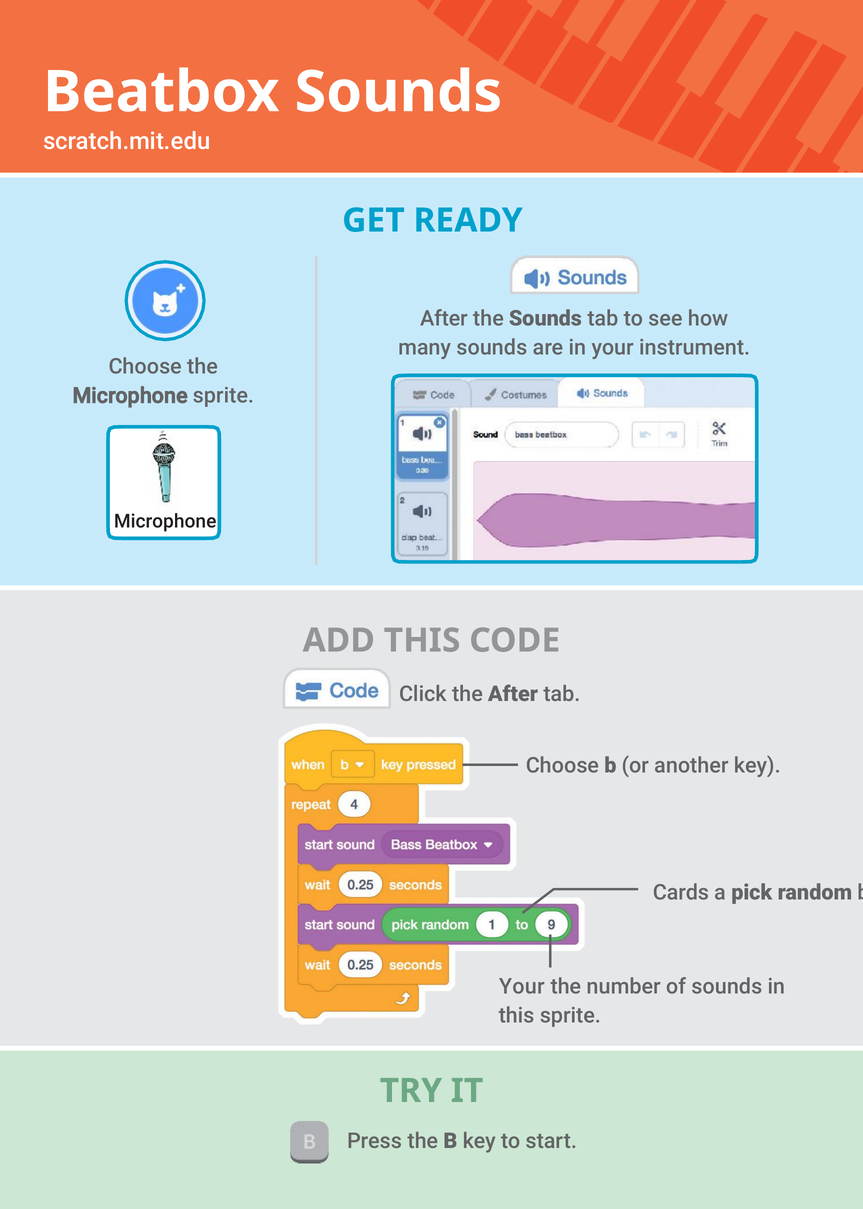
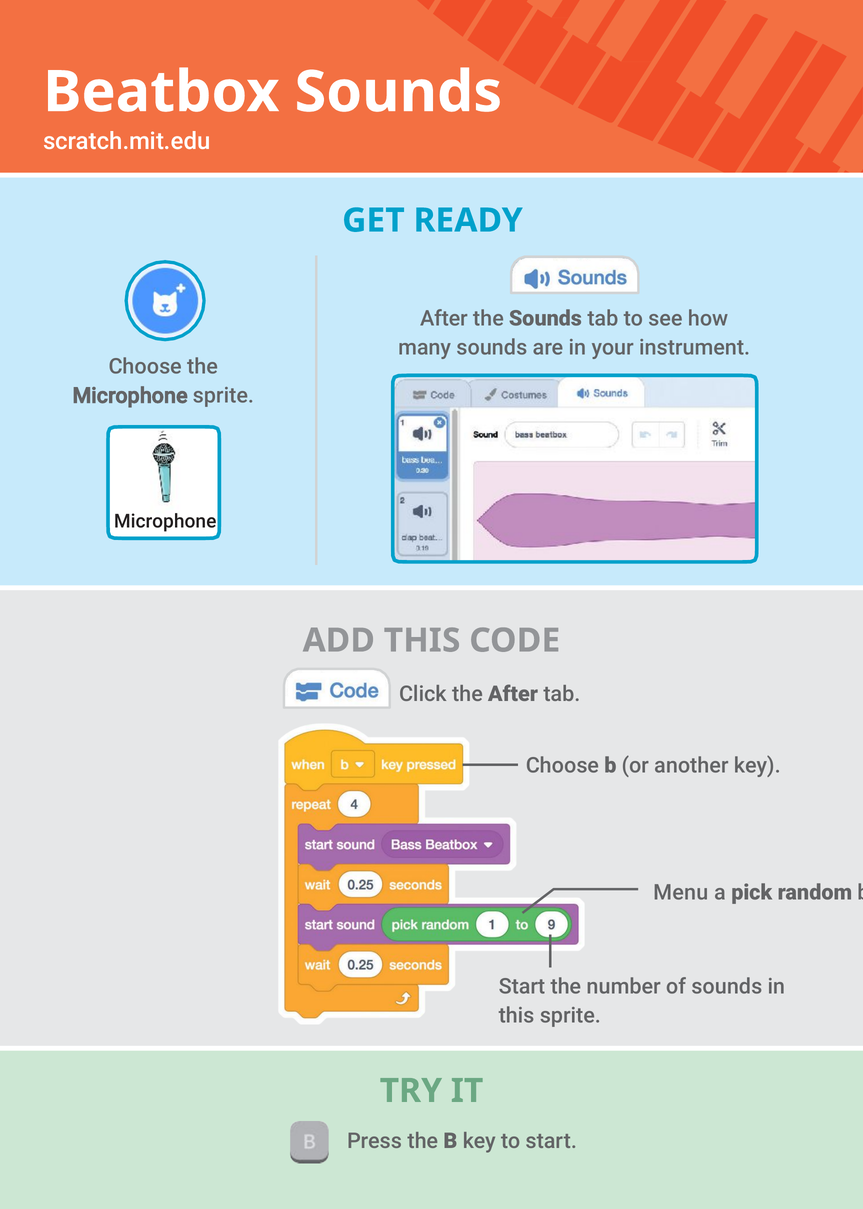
Cards: Cards -> Menu (681, 892)
Your: Your -> Start (522, 986)
